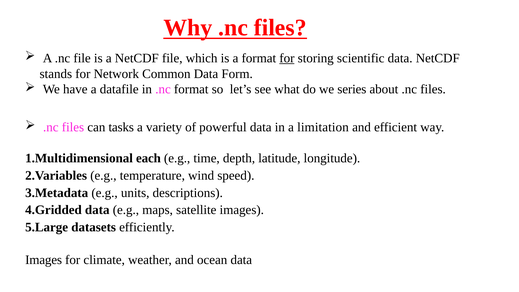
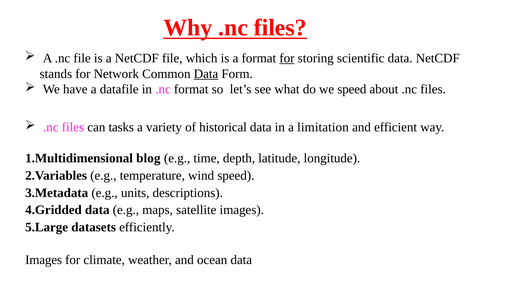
Data underline: none -> present (206, 74)
we series: series -> speed (352, 89)
powerful: powerful -> historical (223, 127)
each: each -> blog (148, 158)
